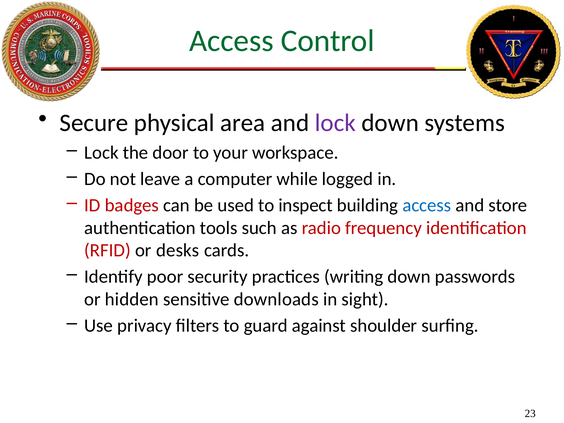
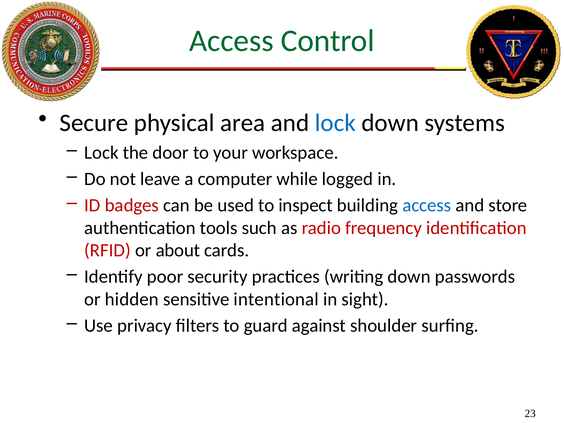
lock colour: purple -> blue (335, 123)
desks: desks -> about (178, 250)
downloads: downloads -> intentional (276, 299)
